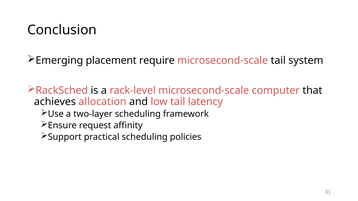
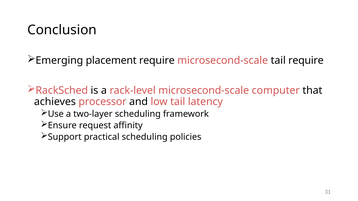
tail system: system -> require (306, 61)
allocation: allocation -> processor (103, 102)
